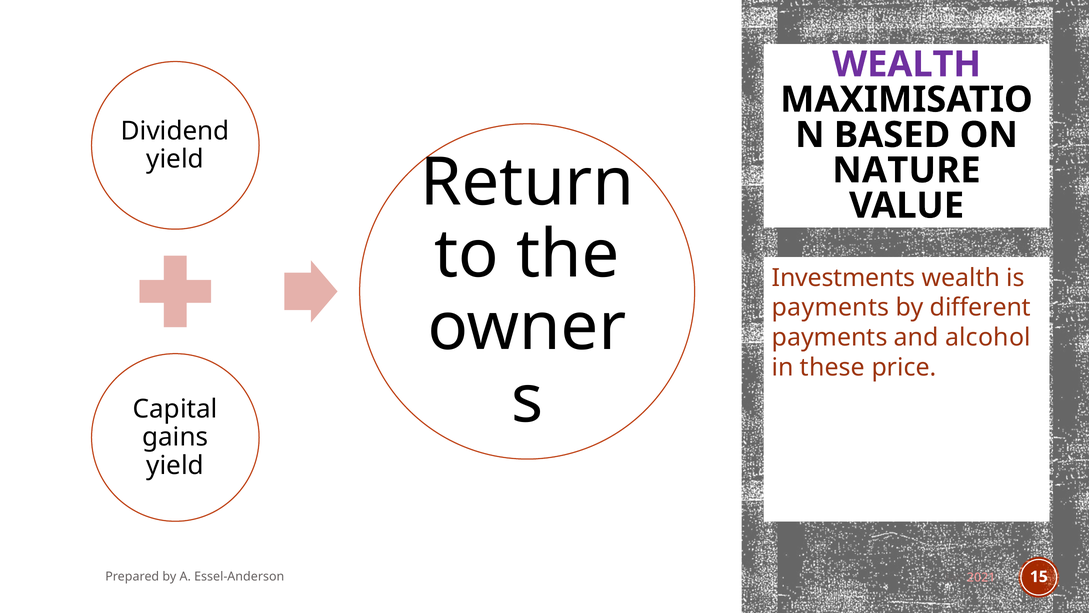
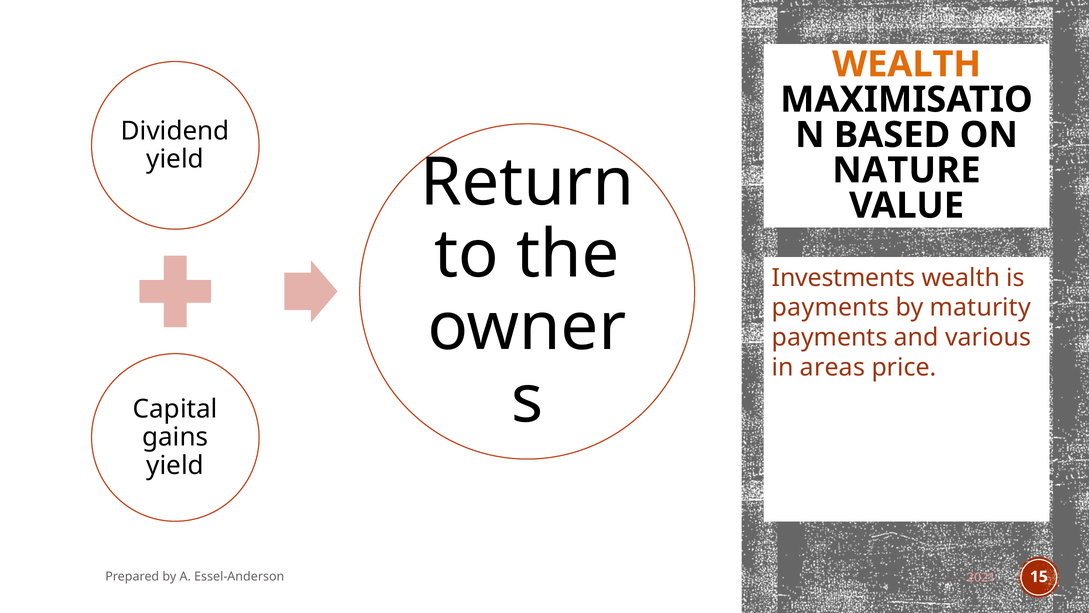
WEALTH colour: purple -> orange (907, 64)
different: different -> maturity (980, 307)
alcohol: alcohol -> various (988, 337)
these: these -> areas (832, 367)
